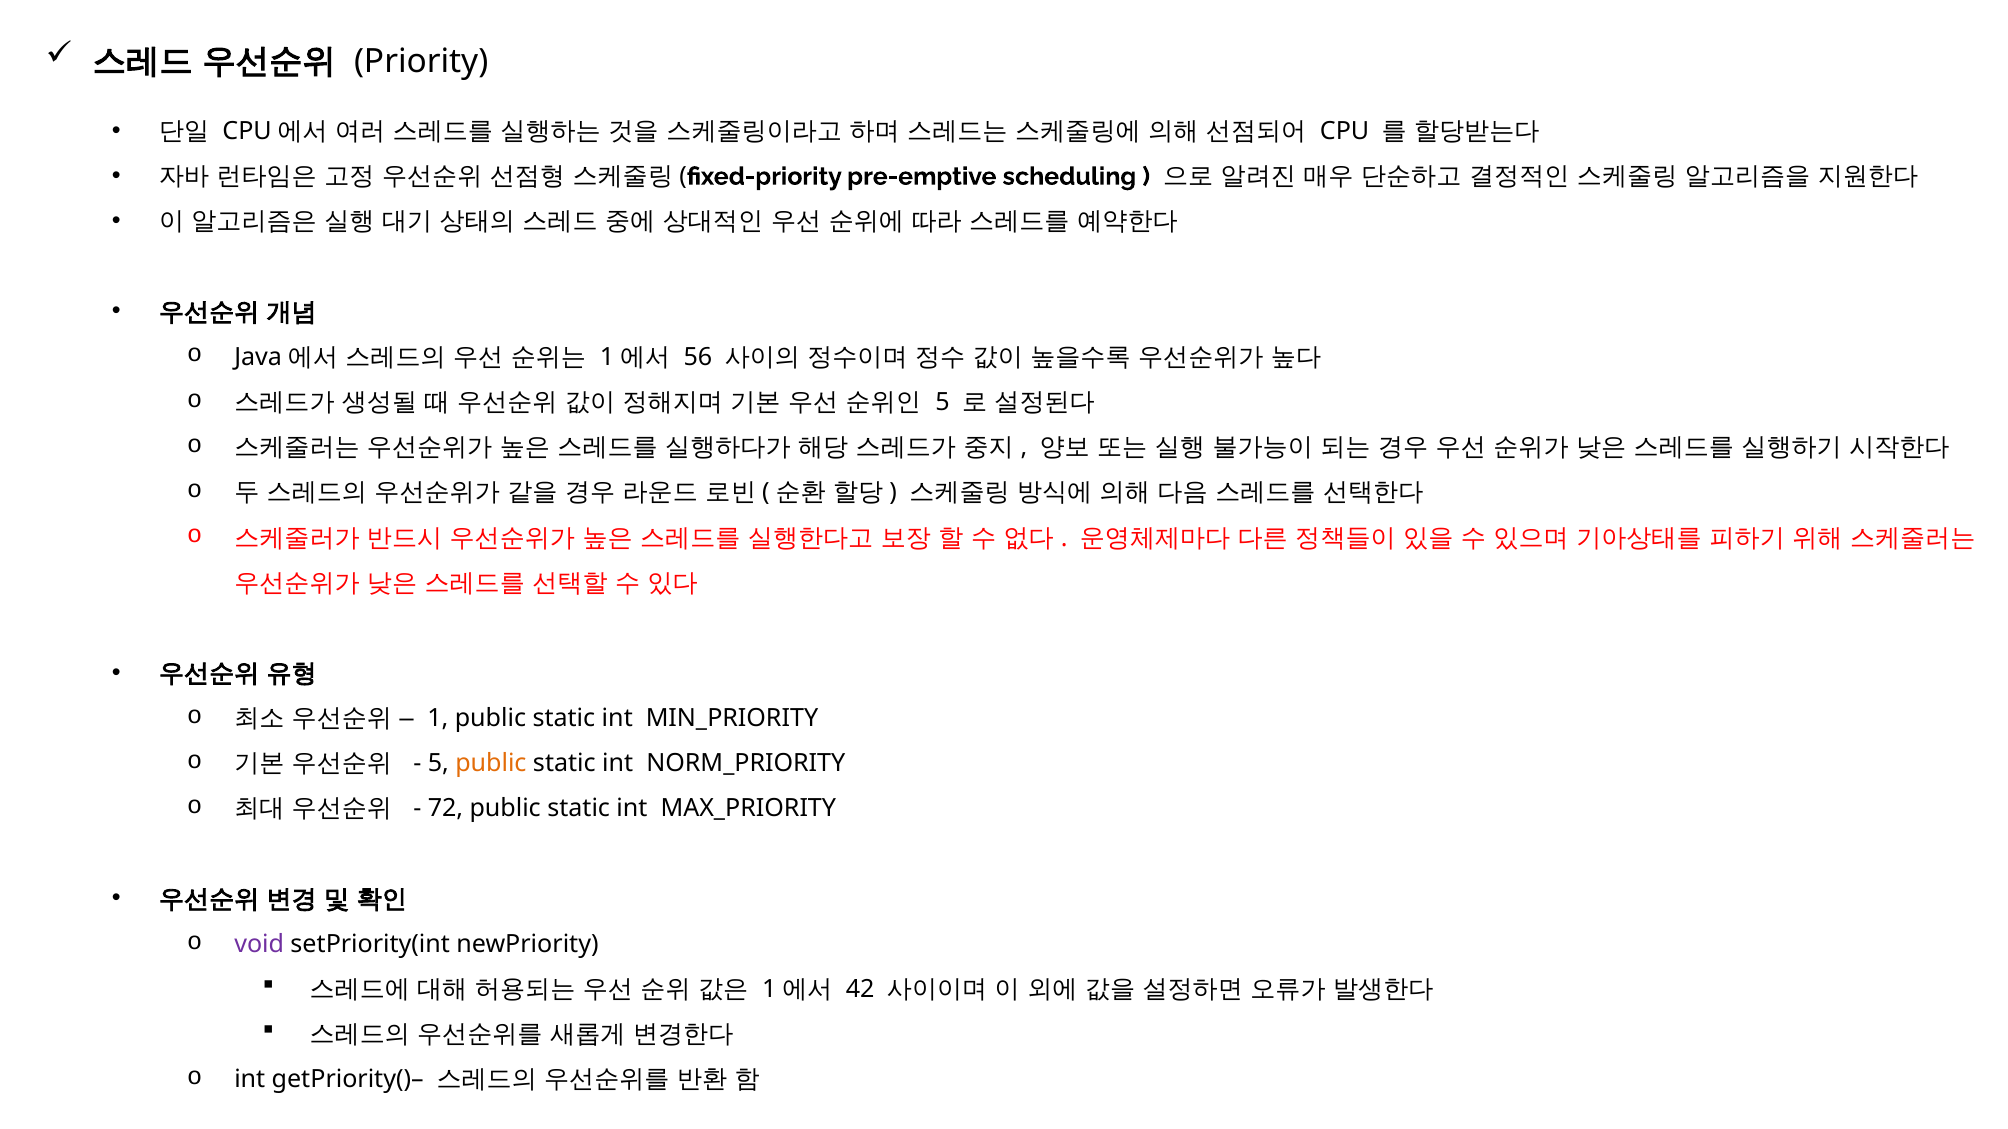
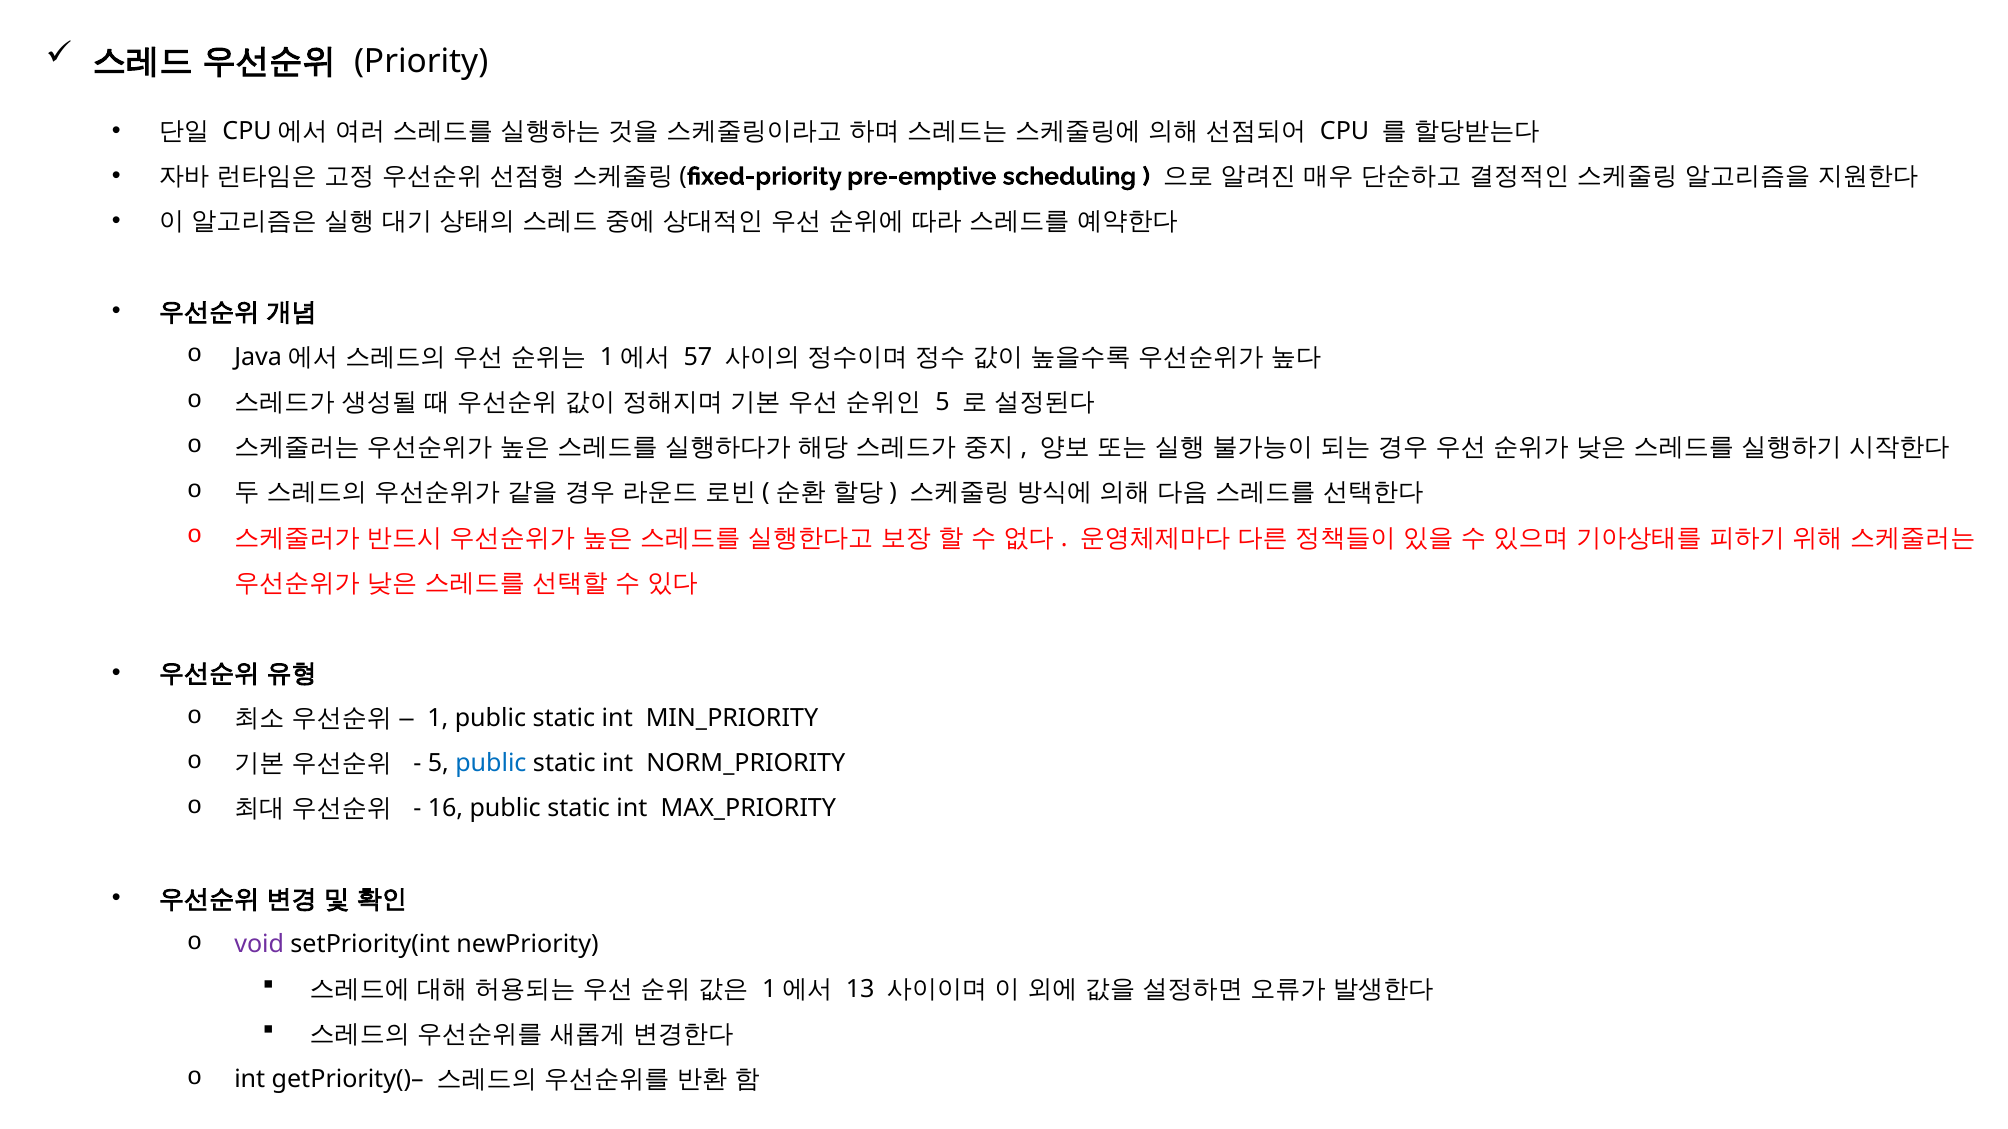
56: 56 -> 57 (698, 357)
public colour: orange -> blue (491, 764)
72: 72 -> 16 (445, 809)
42: 42 -> 13 (860, 990)
